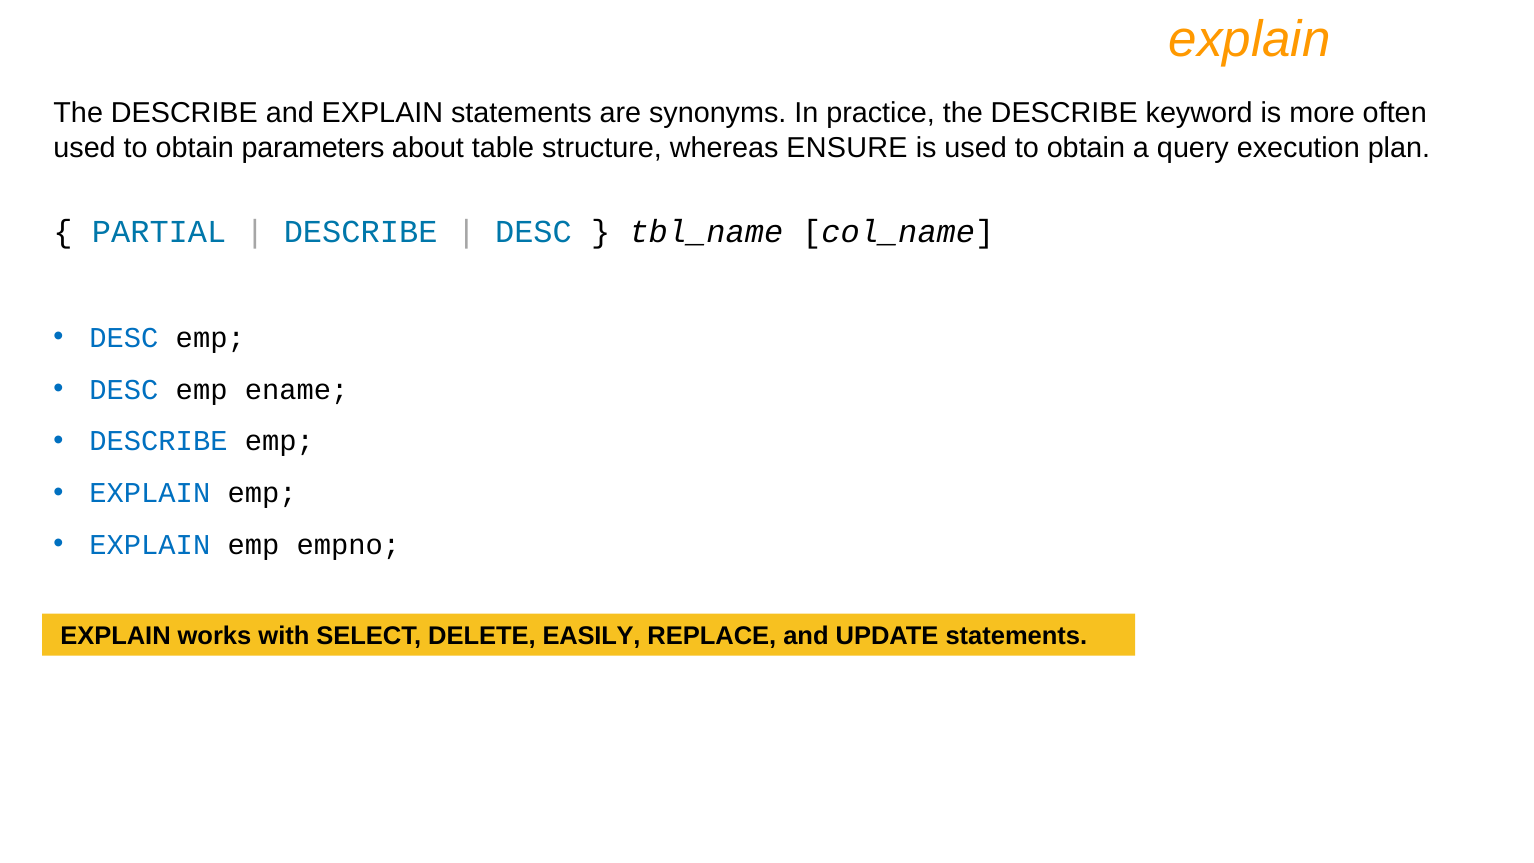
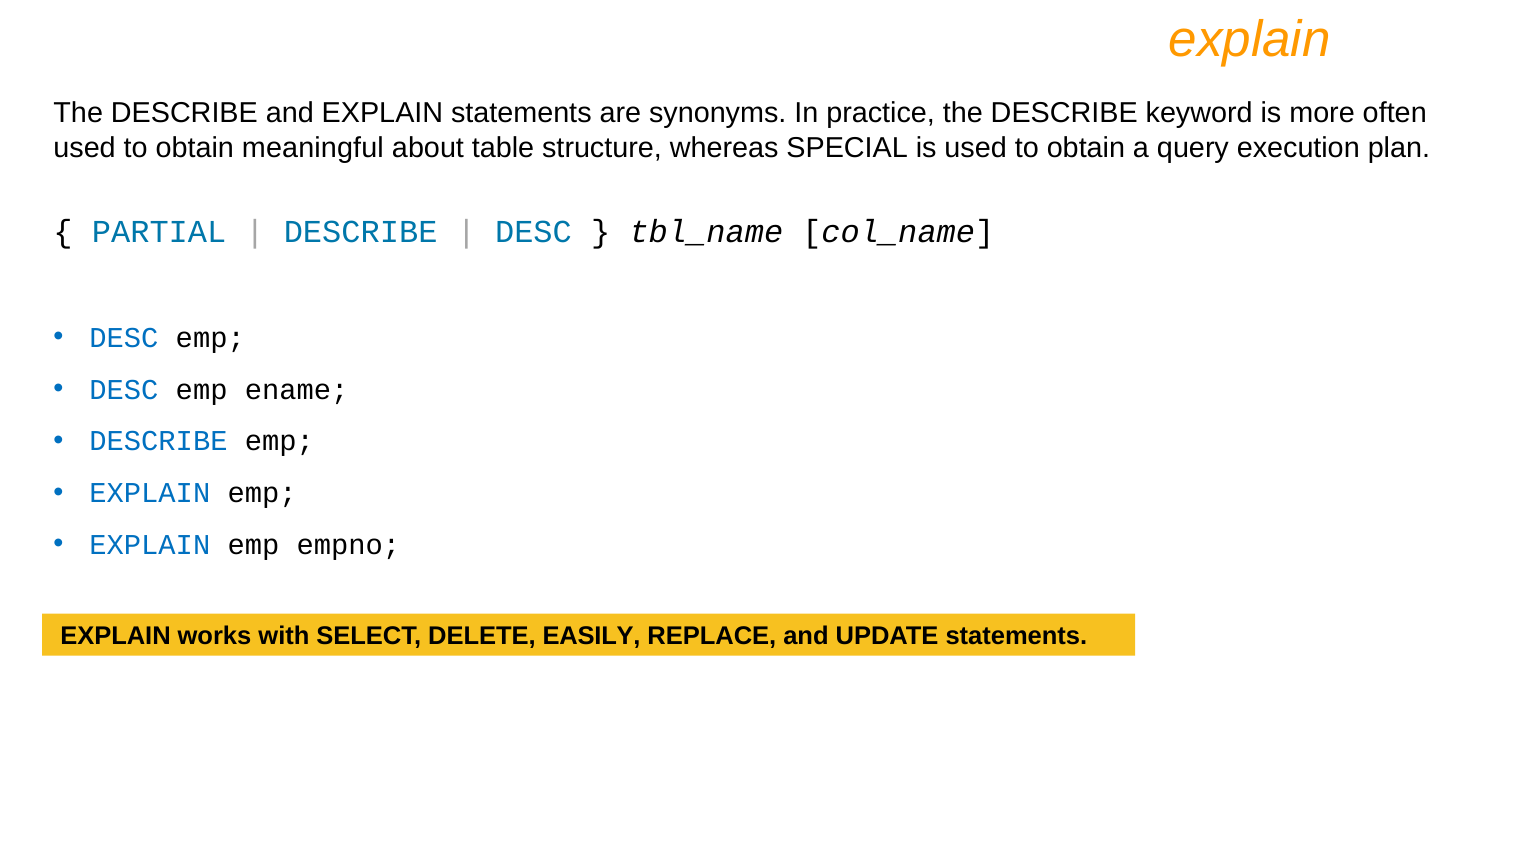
parameters: parameters -> meaningful (313, 148)
ENSURE: ENSURE -> SPECIAL (847, 148)
